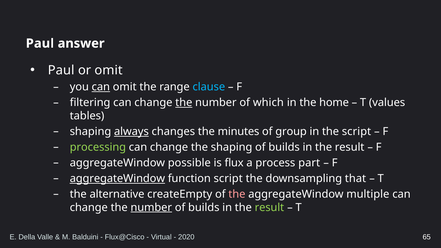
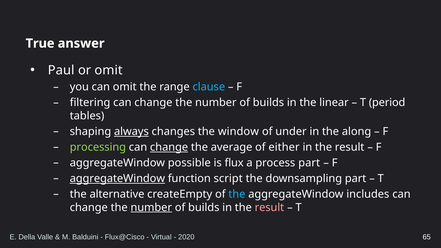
Paul: Paul -> True (40, 43)
can underline: present -> none (101, 87)
the underline: present -> none (184, 103)
which: which -> builds (268, 103)
home: home -> linear (334, 103)
values: values -> period (387, 103)
minutes: minutes -> window (238, 132)
group: group -> under (291, 132)
the script: script -> along (357, 132)
change underline: none -> present (169, 147)
the shaping: shaping -> average (232, 147)
builds: builds -> either (284, 147)
downsampling that: that -> part (356, 179)
the colour: pink -> light blue (237, 194)
multiple: multiple -> includes (368, 194)
result colour: light green -> pink (269, 207)
